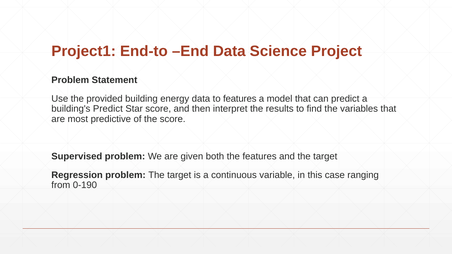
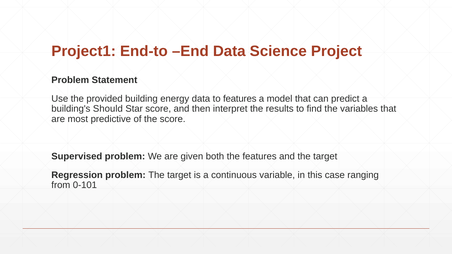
building's Predict: Predict -> Should (108, 109)
0-190: 0-190 -> 0-101 (85, 185)
